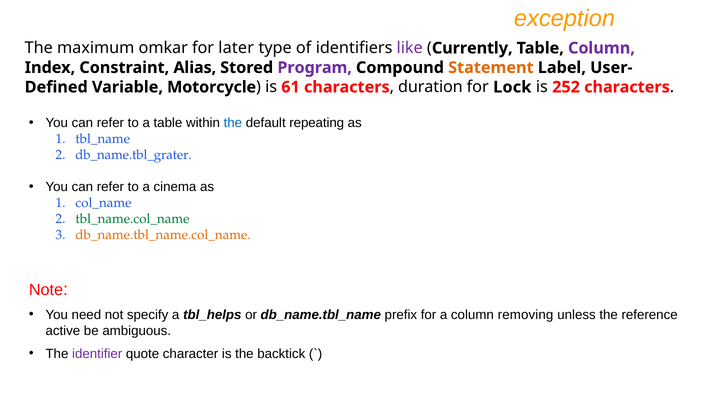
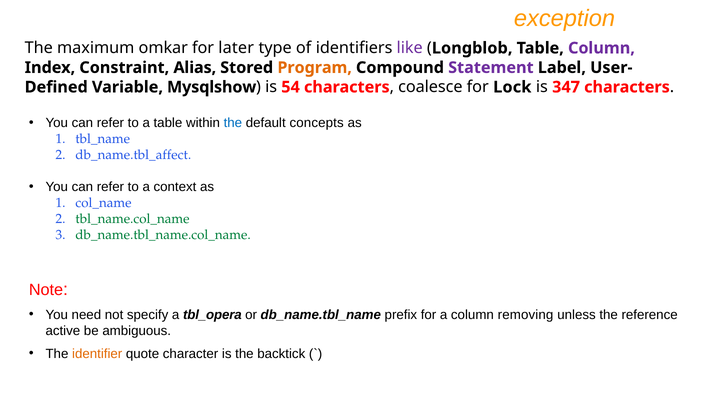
Currently: Currently -> Longblob (472, 48)
Program colour: purple -> orange (315, 68)
Statement colour: orange -> purple (491, 68)
Motorcycle: Motorcycle -> Mysqlshow (212, 87)
61: 61 -> 54 (291, 87)
duration: duration -> coalesce (430, 87)
252: 252 -> 347 (566, 87)
repeating: repeating -> concepts (317, 123)
db_name.tbl_grater: db_name.tbl_grater -> db_name.tbl_affect (133, 155)
cinema: cinema -> context (175, 187)
db_name.tbl_name.col_name colour: orange -> green (163, 235)
tbl_helps: tbl_helps -> tbl_opera (212, 315)
identifier colour: purple -> orange (97, 354)
